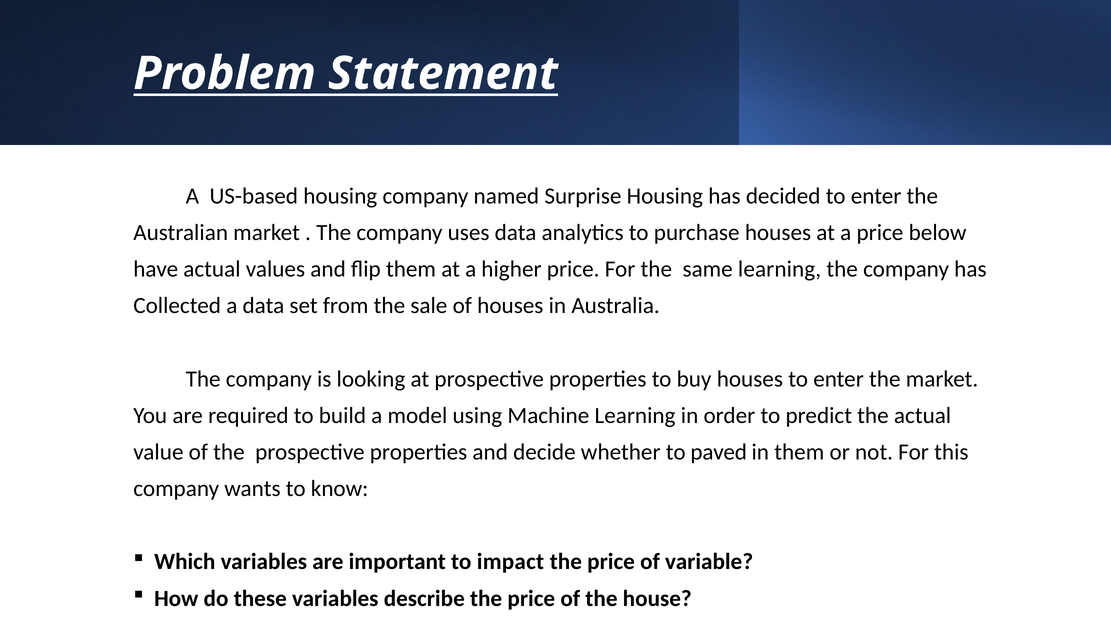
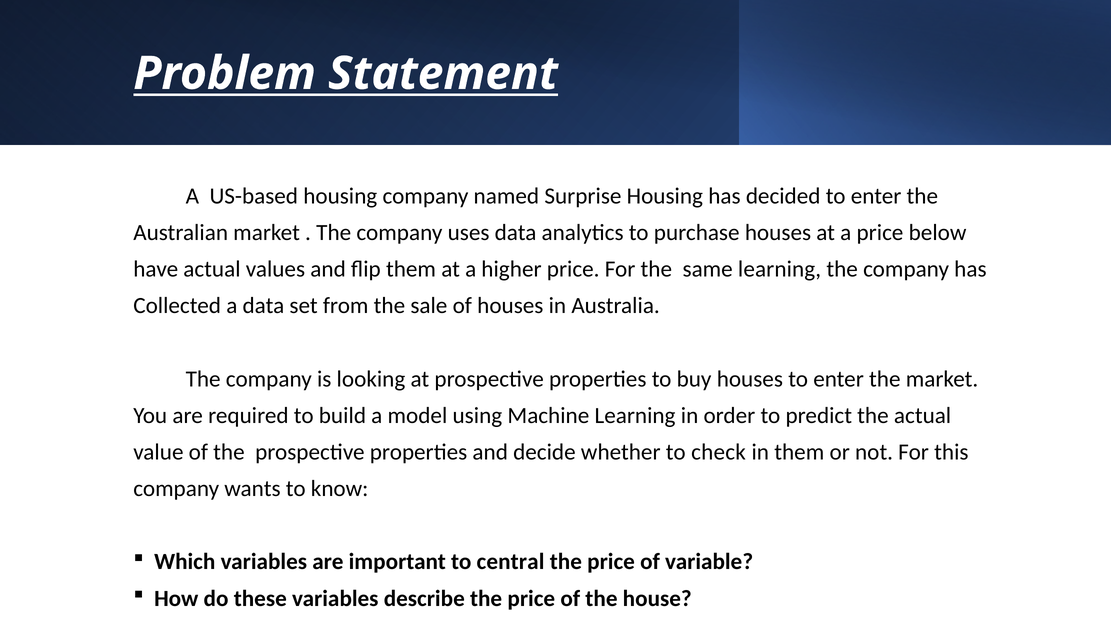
paved: paved -> check (718, 452)
impact: impact -> central (511, 562)
